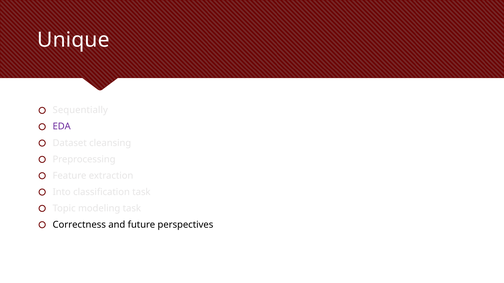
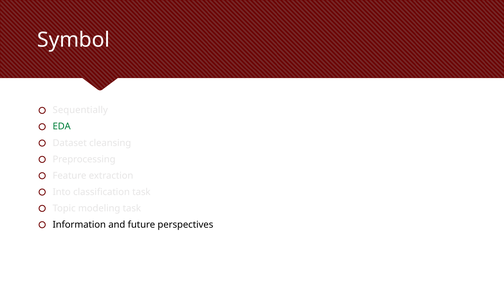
Unique: Unique -> Symbol (74, 40)
EDA colour: purple -> green (62, 127)
Correctness: Correctness -> Information (79, 225)
